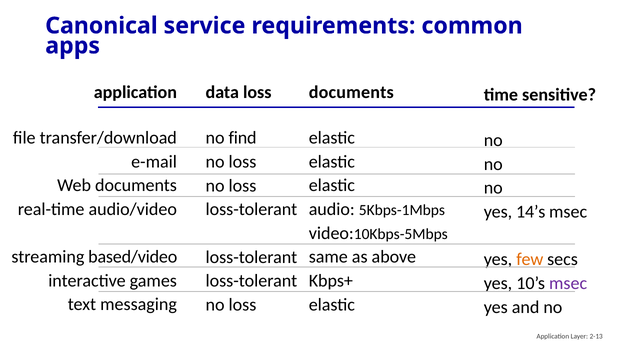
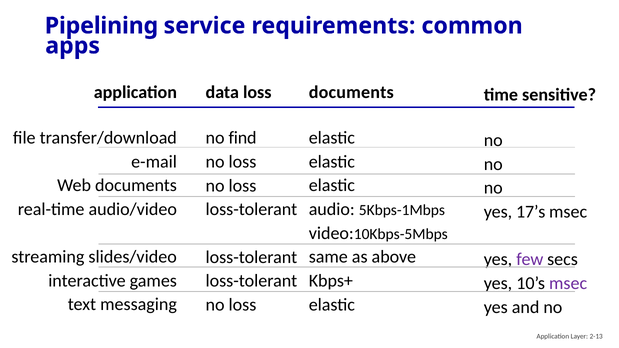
Canonical: Canonical -> Pipelining (101, 26)
14’s: 14’s -> 17’s (531, 212)
based/video: based/video -> slides/video (133, 257)
few colour: orange -> purple (530, 260)
